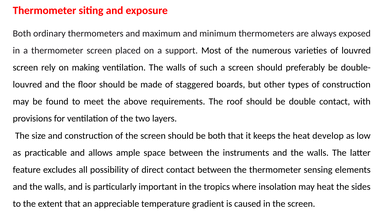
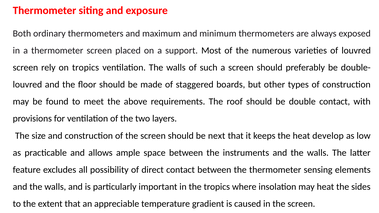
on making: making -> tropics (86, 68)
be both: both -> next (217, 136)
